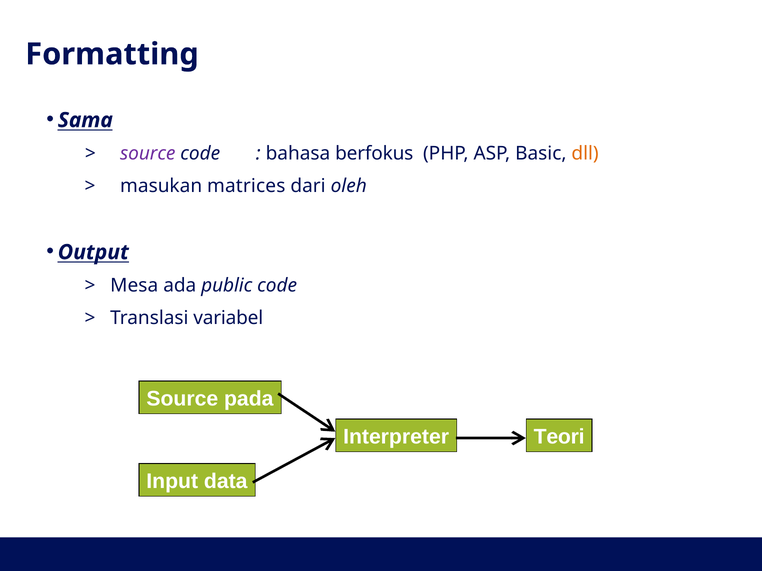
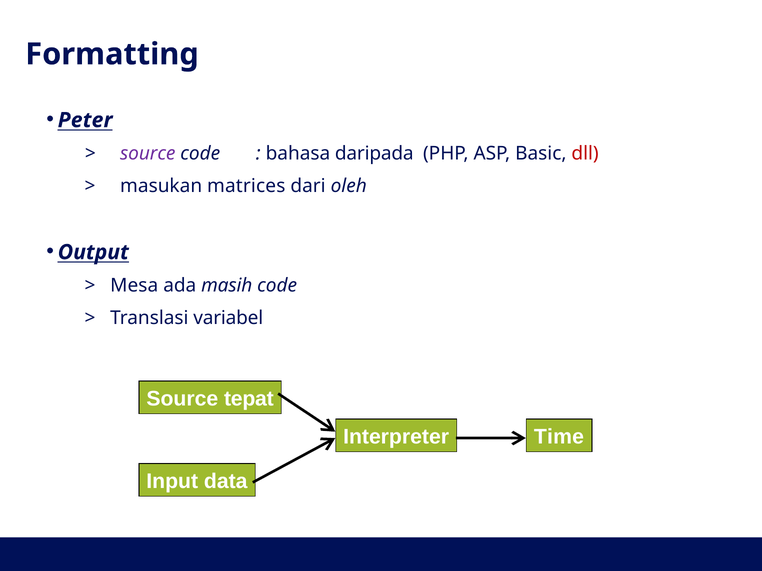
Sama: Sama -> Peter (85, 120)
berfokus: berfokus -> daripada (374, 154)
dll colour: orange -> red (585, 154)
public: public -> masih (227, 286)
pada: pada -> tepat (249, 399)
Teori: Teori -> Time (559, 437)
